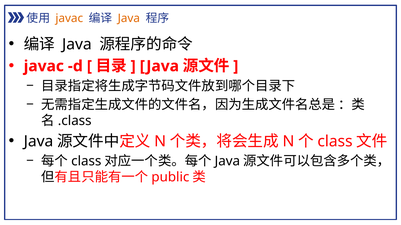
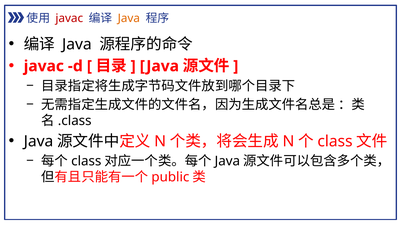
javac colour: orange -> red (69, 18)
